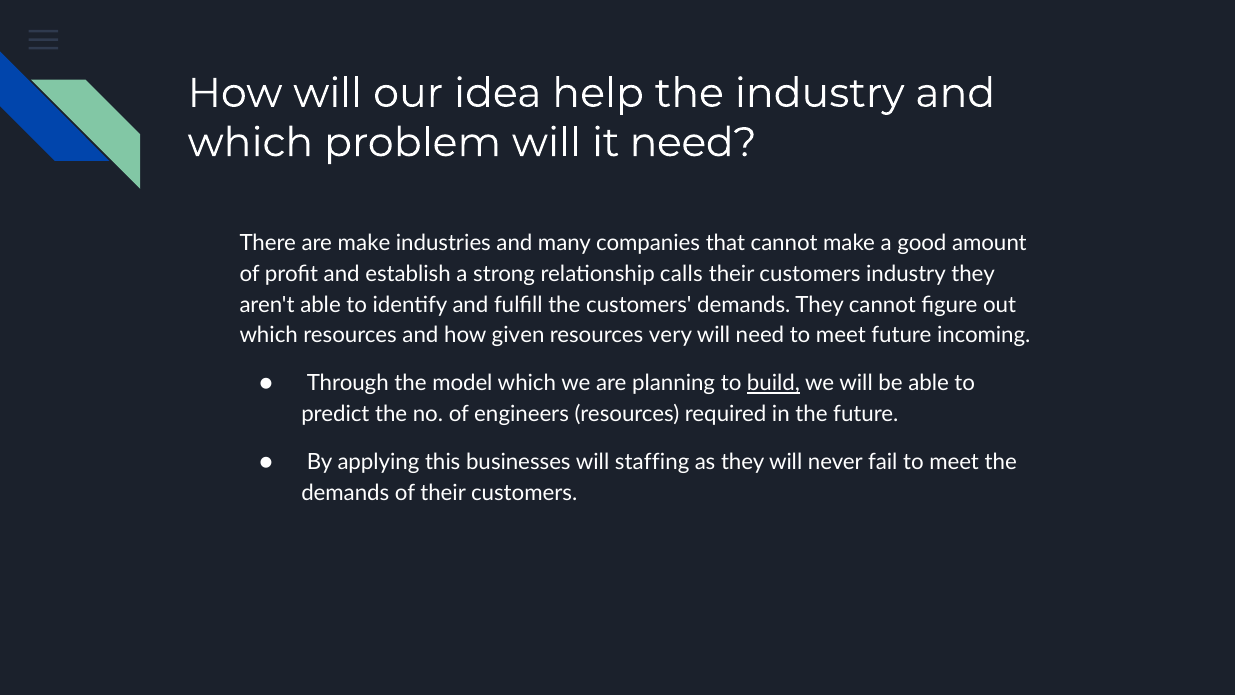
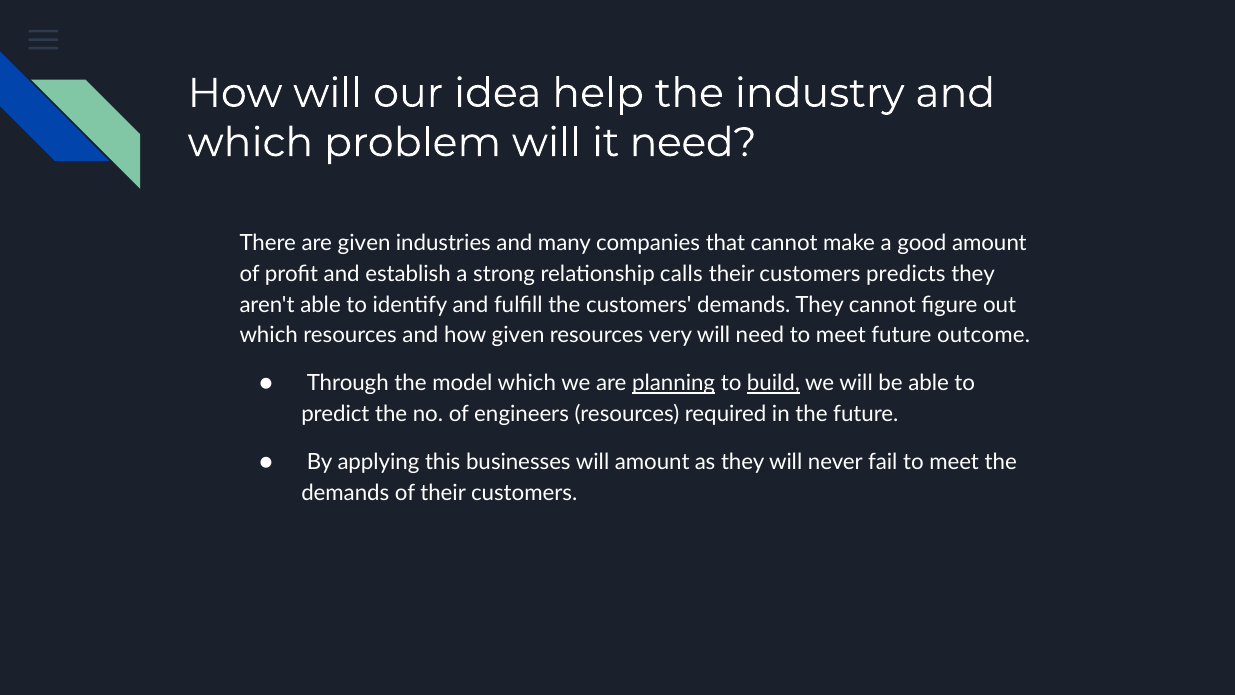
are make: make -> given (364, 243)
customers industry: industry -> predicts (906, 274)
incoming: incoming -> outcome (984, 335)
planning underline: none -> present (674, 383)
will staffing: staffing -> amount (652, 462)
